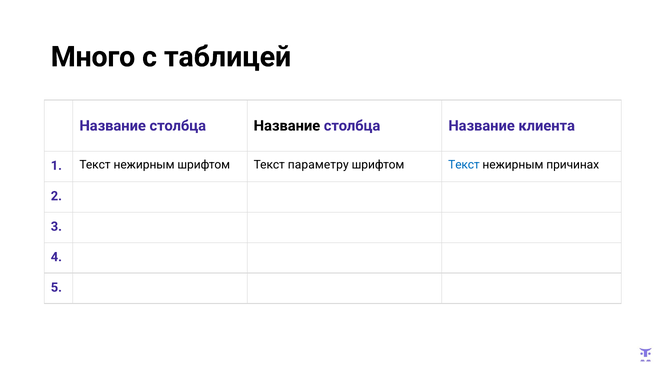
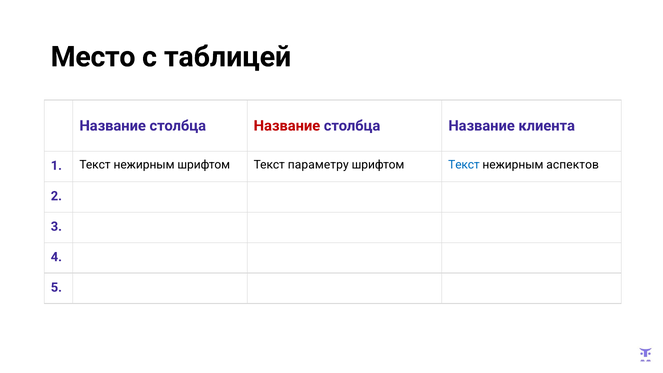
Много: Много -> Место (93, 57)
Название colour: black -> red (287, 126)
причинах: причинах -> аспектов (573, 165)
